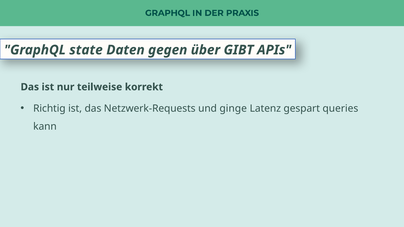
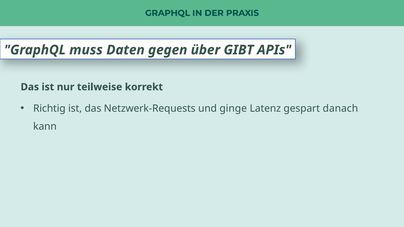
state: state -> muss (86, 50)
queries: queries -> danach (340, 109)
